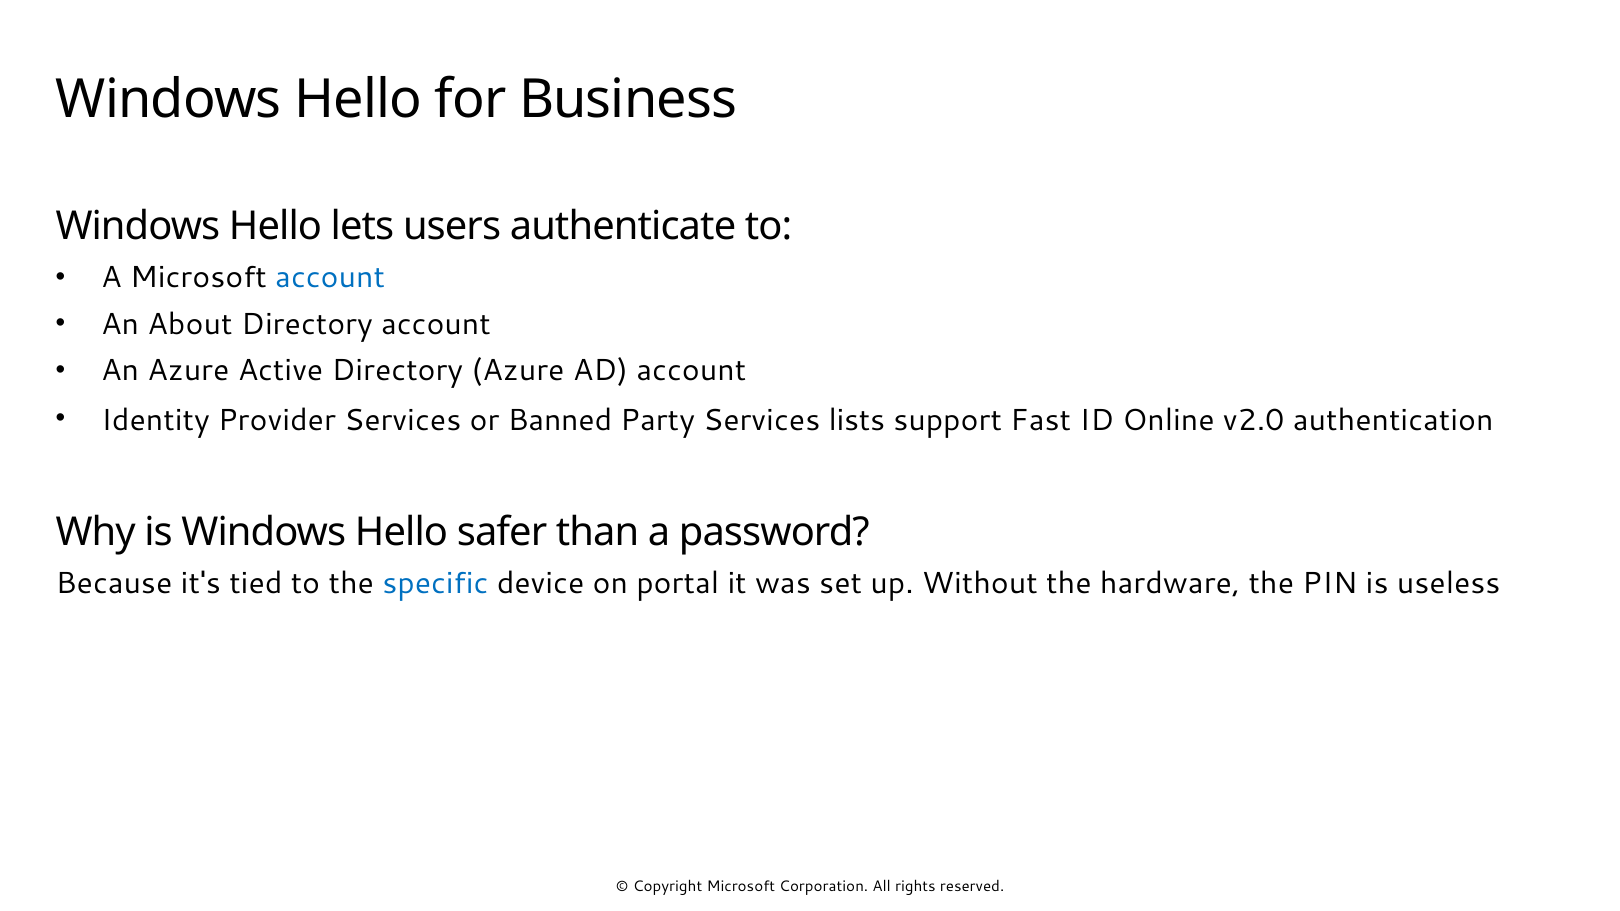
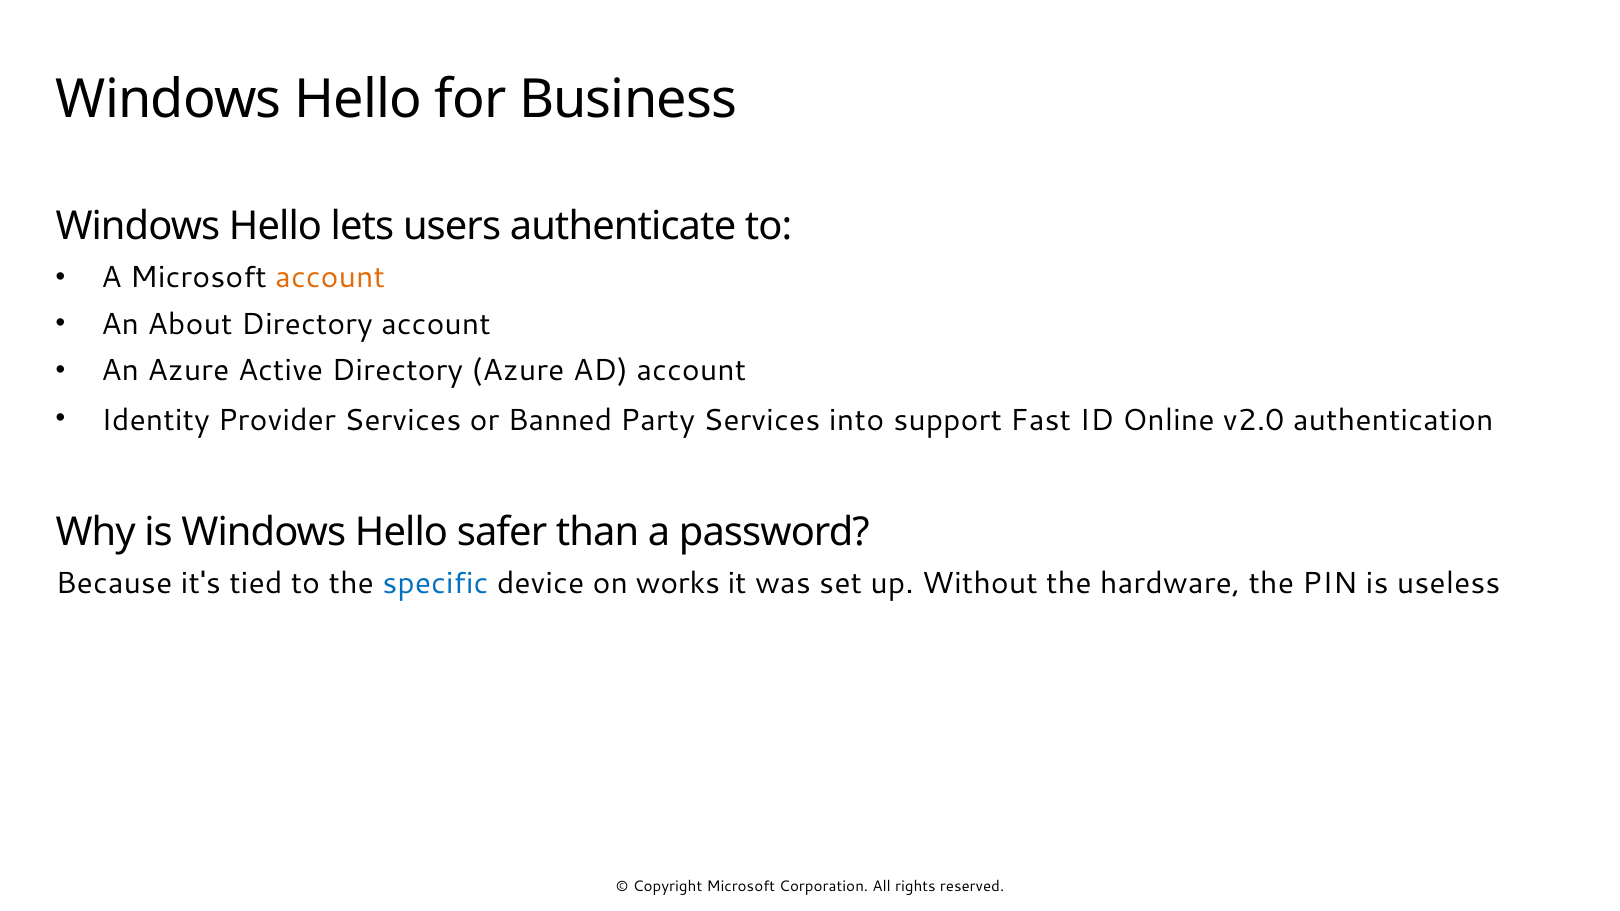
account colour: blue -> orange (330, 278)
lists: lists -> into (857, 421)
portal: portal -> works (678, 584)
